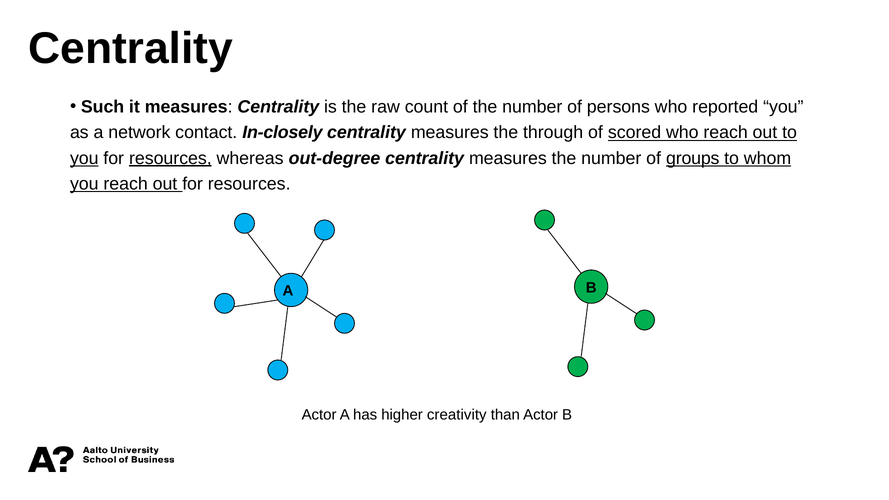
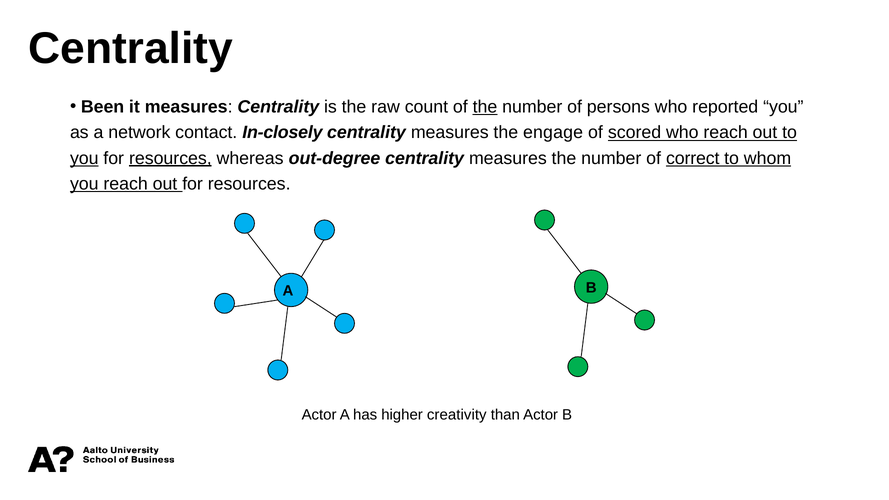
Such: Such -> Been (103, 107)
the underline: none -> present (485, 107)
through: through -> engage (553, 133)
groups: groups -> correct (693, 158)
